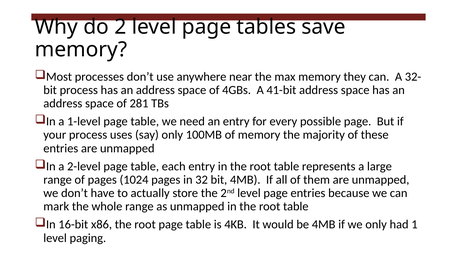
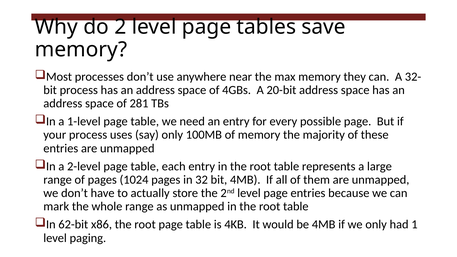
41-bit: 41-bit -> 20-bit (281, 90)
16-bit: 16-bit -> 62-bit (73, 225)
